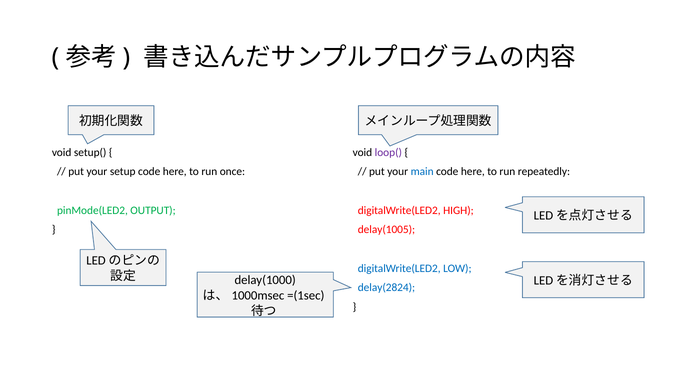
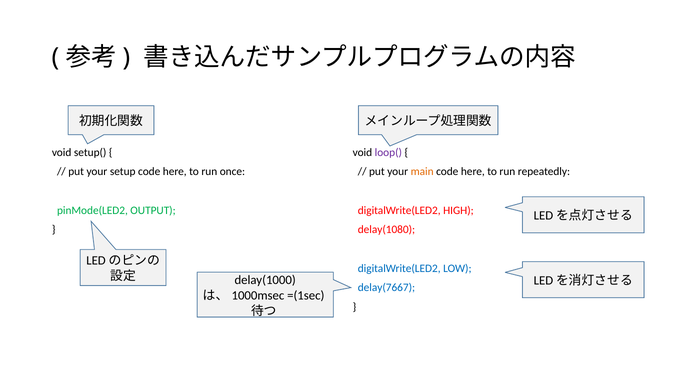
main colour: blue -> orange (422, 172)
delay(1005: delay(1005 -> delay(1080 (386, 230)
delay(2824: delay(2824 -> delay(7667 (386, 288)
